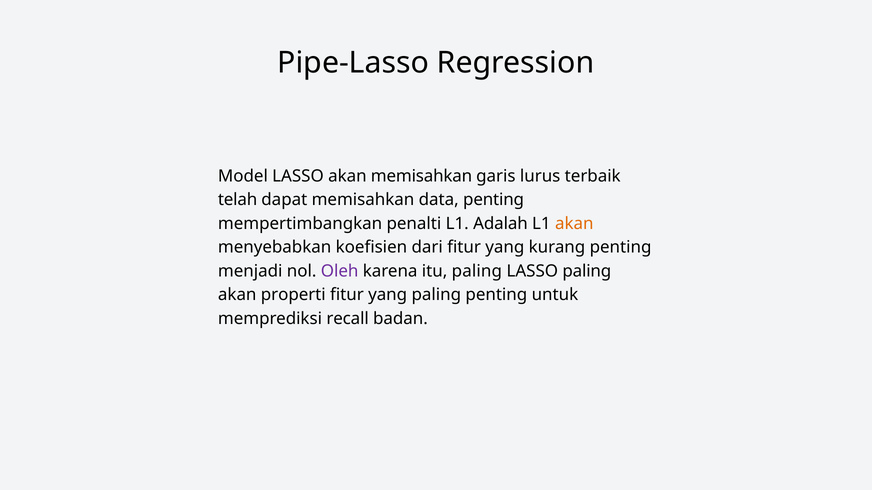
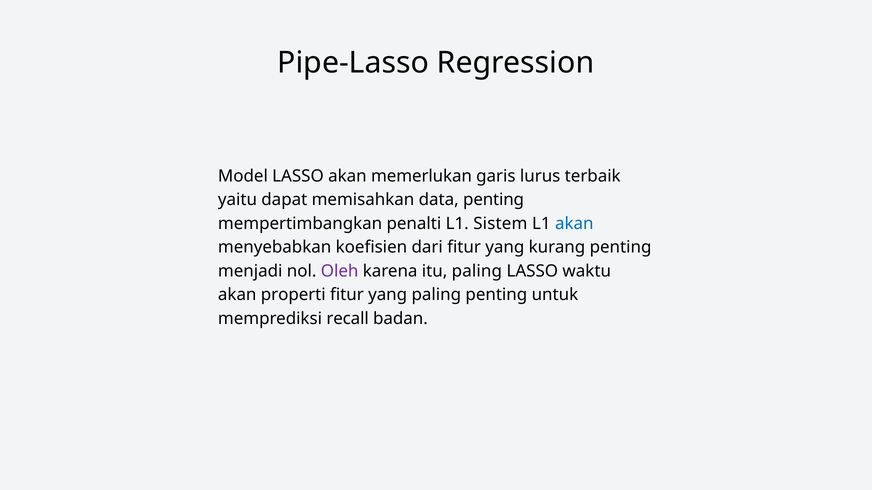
akan memisahkan: memisahkan -> memerlukan (421, 176)
telah: telah -> yaitu (237, 200)
Adalah: Adalah -> Sistem (500, 224)
akan colour: orange -> blue (574, 224)
LASSO paling: paling -> waktu (587, 271)
